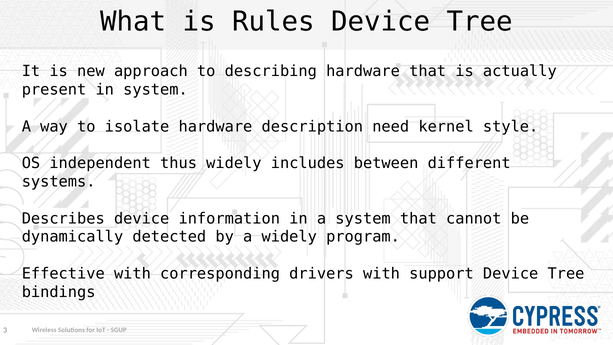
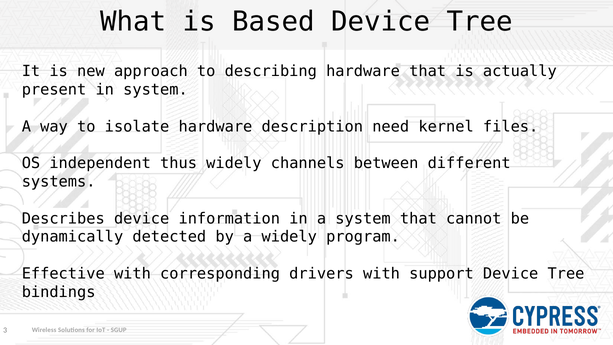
Rules: Rules -> Based (273, 22)
style: style -> files (511, 126)
includes: includes -> channels (308, 163)
